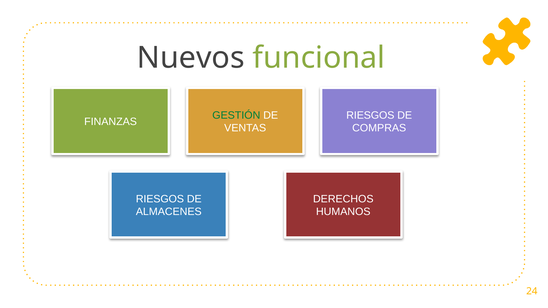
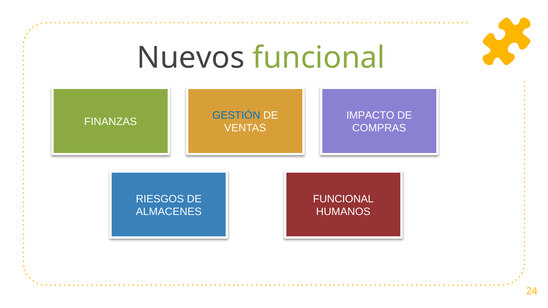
GESTIÓN colour: green -> blue (236, 115)
RIESGOS: RIESGOS -> IMPACTO (370, 115)
DERECHOS: DERECHOS -> FUNCIONAL (343, 199)
